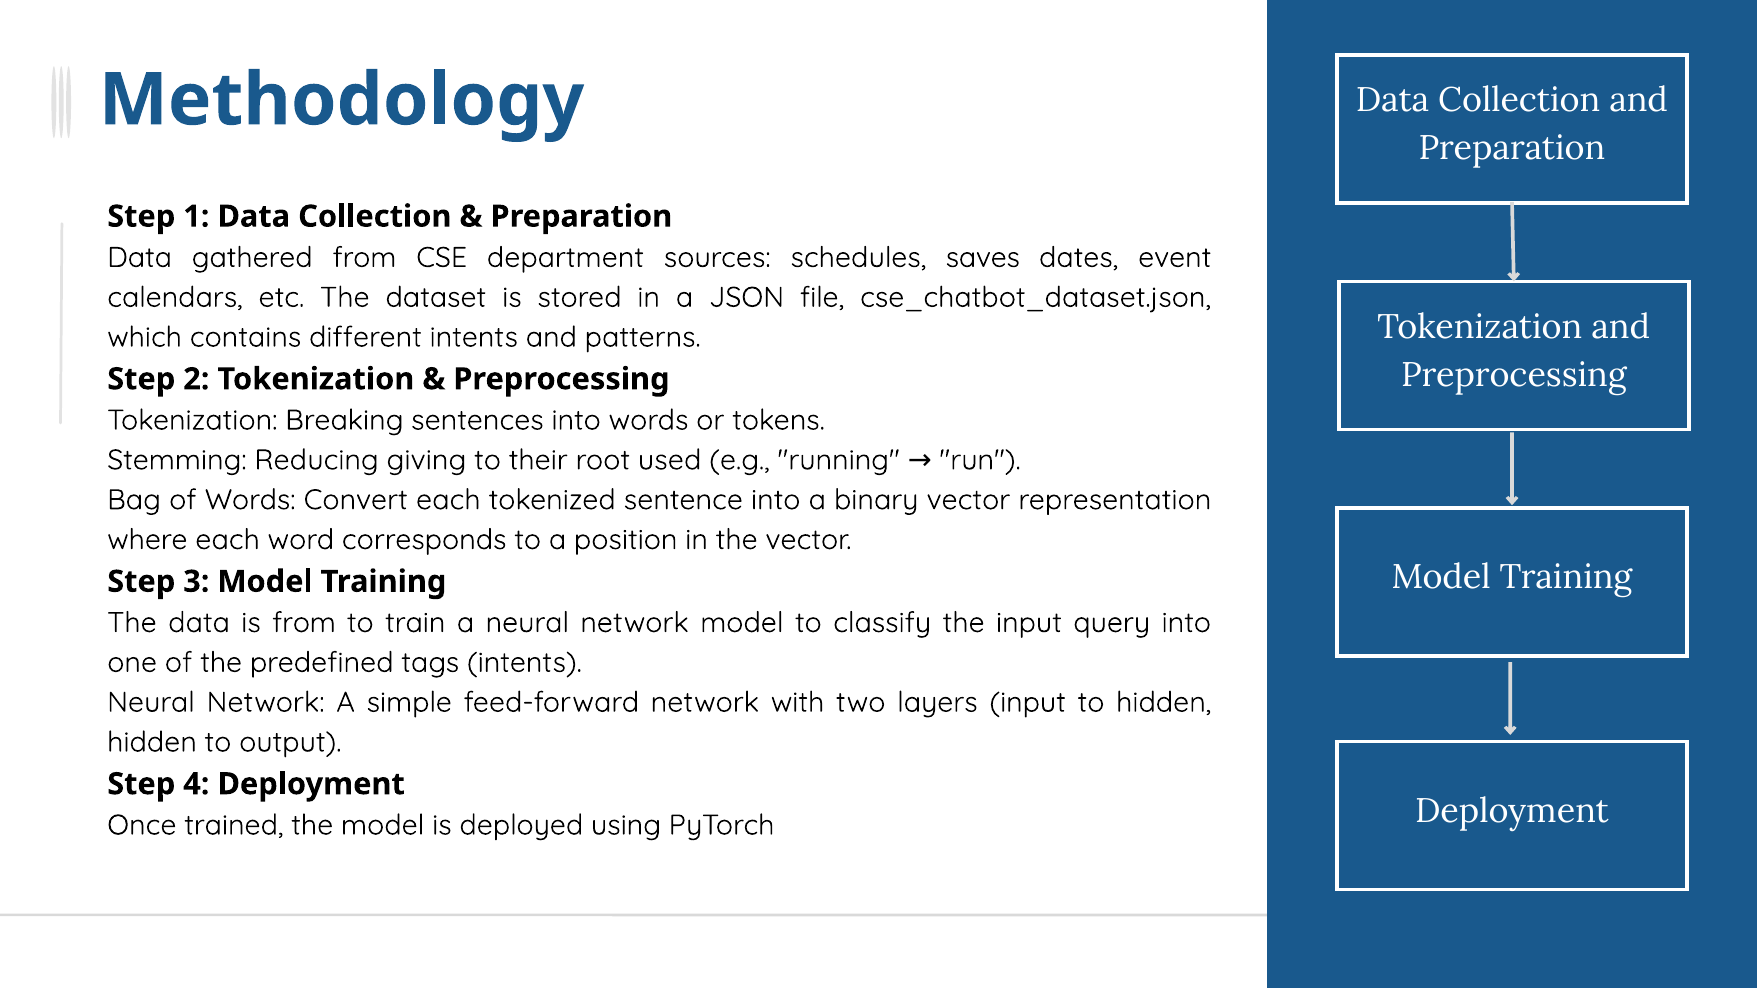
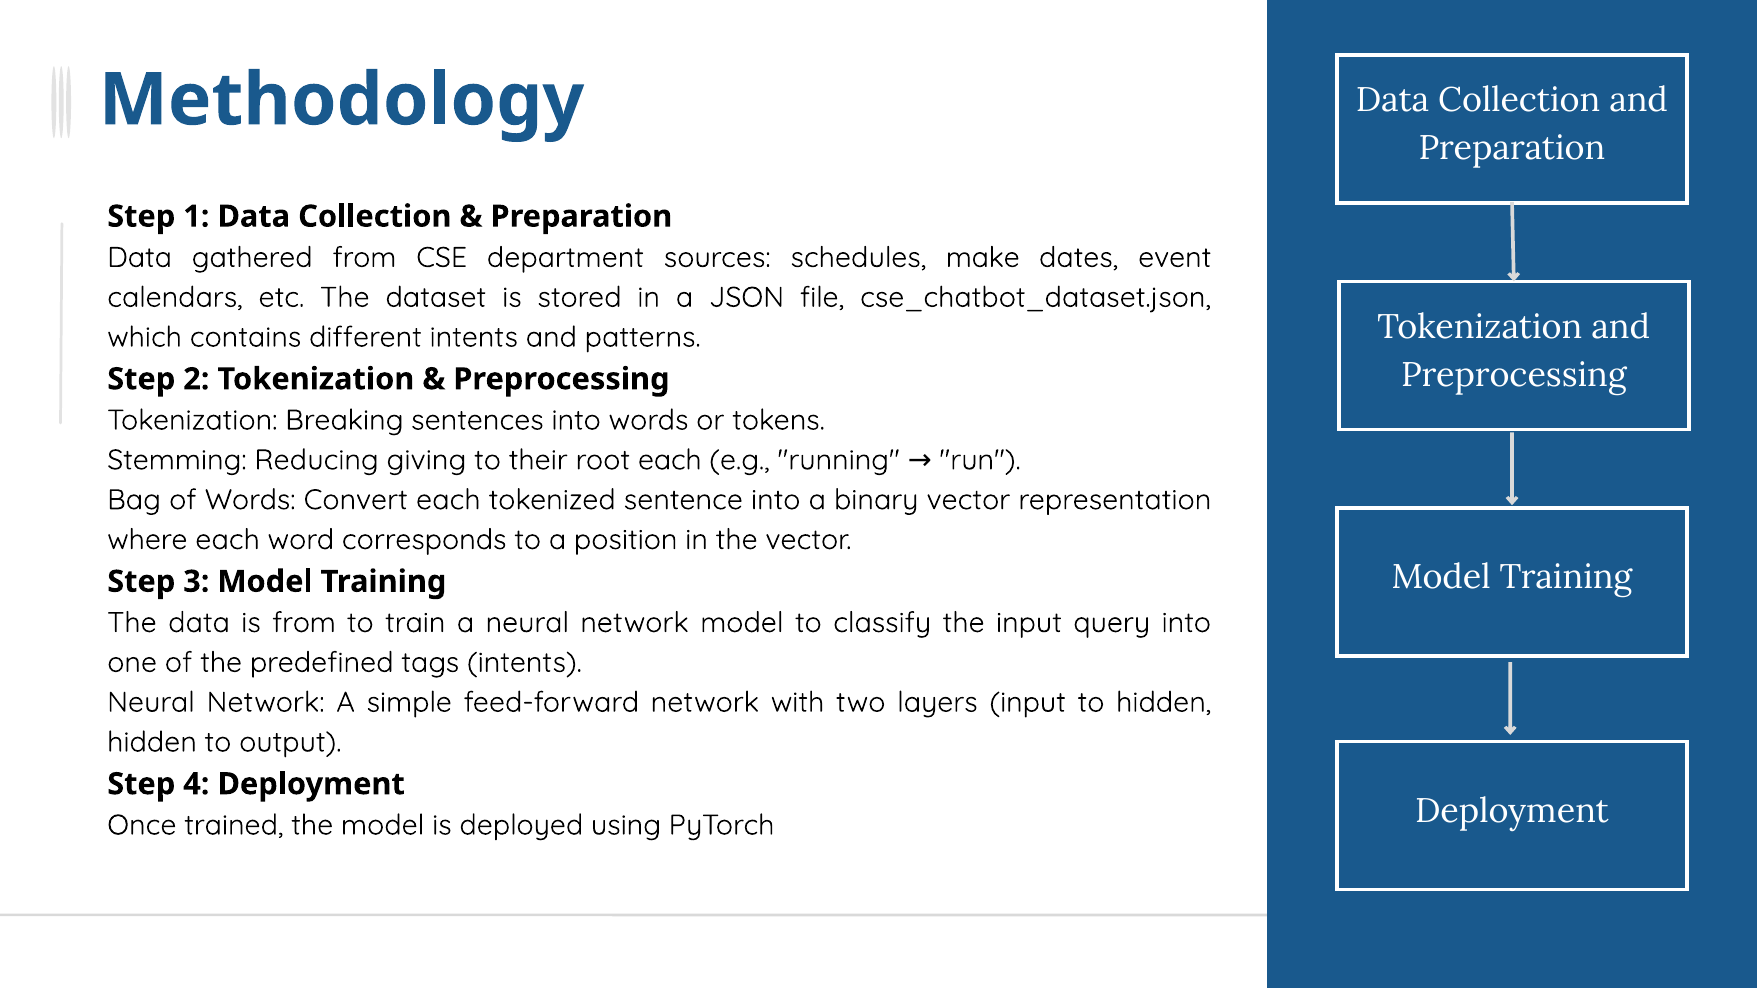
saves: saves -> make (983, 258)
root used: used -> each (670, 460)
